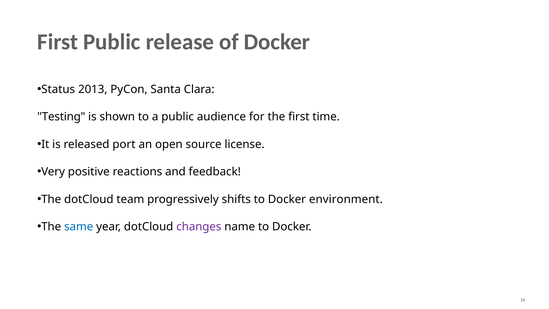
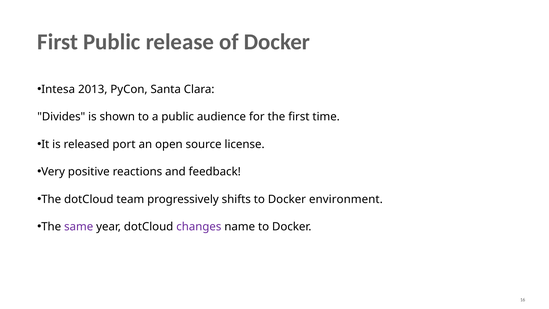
Status: Status -> Intesa (58, 89)
Testing: Testing -> Divides (61, 117)
same colour: blue -> purple (79, 227)
